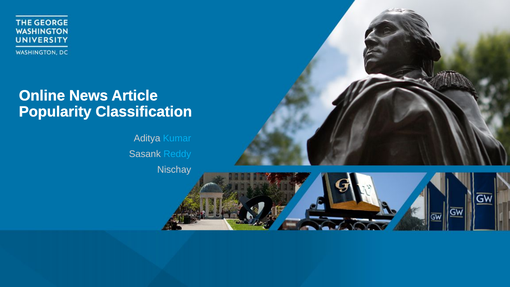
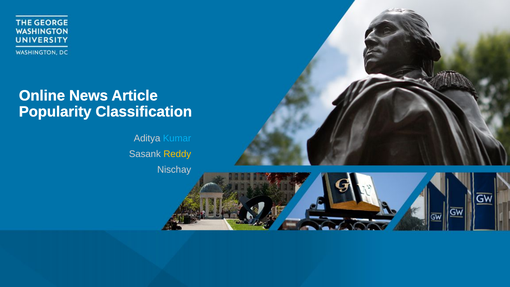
Reddy colour: light blue -> yellow (177, 154)
